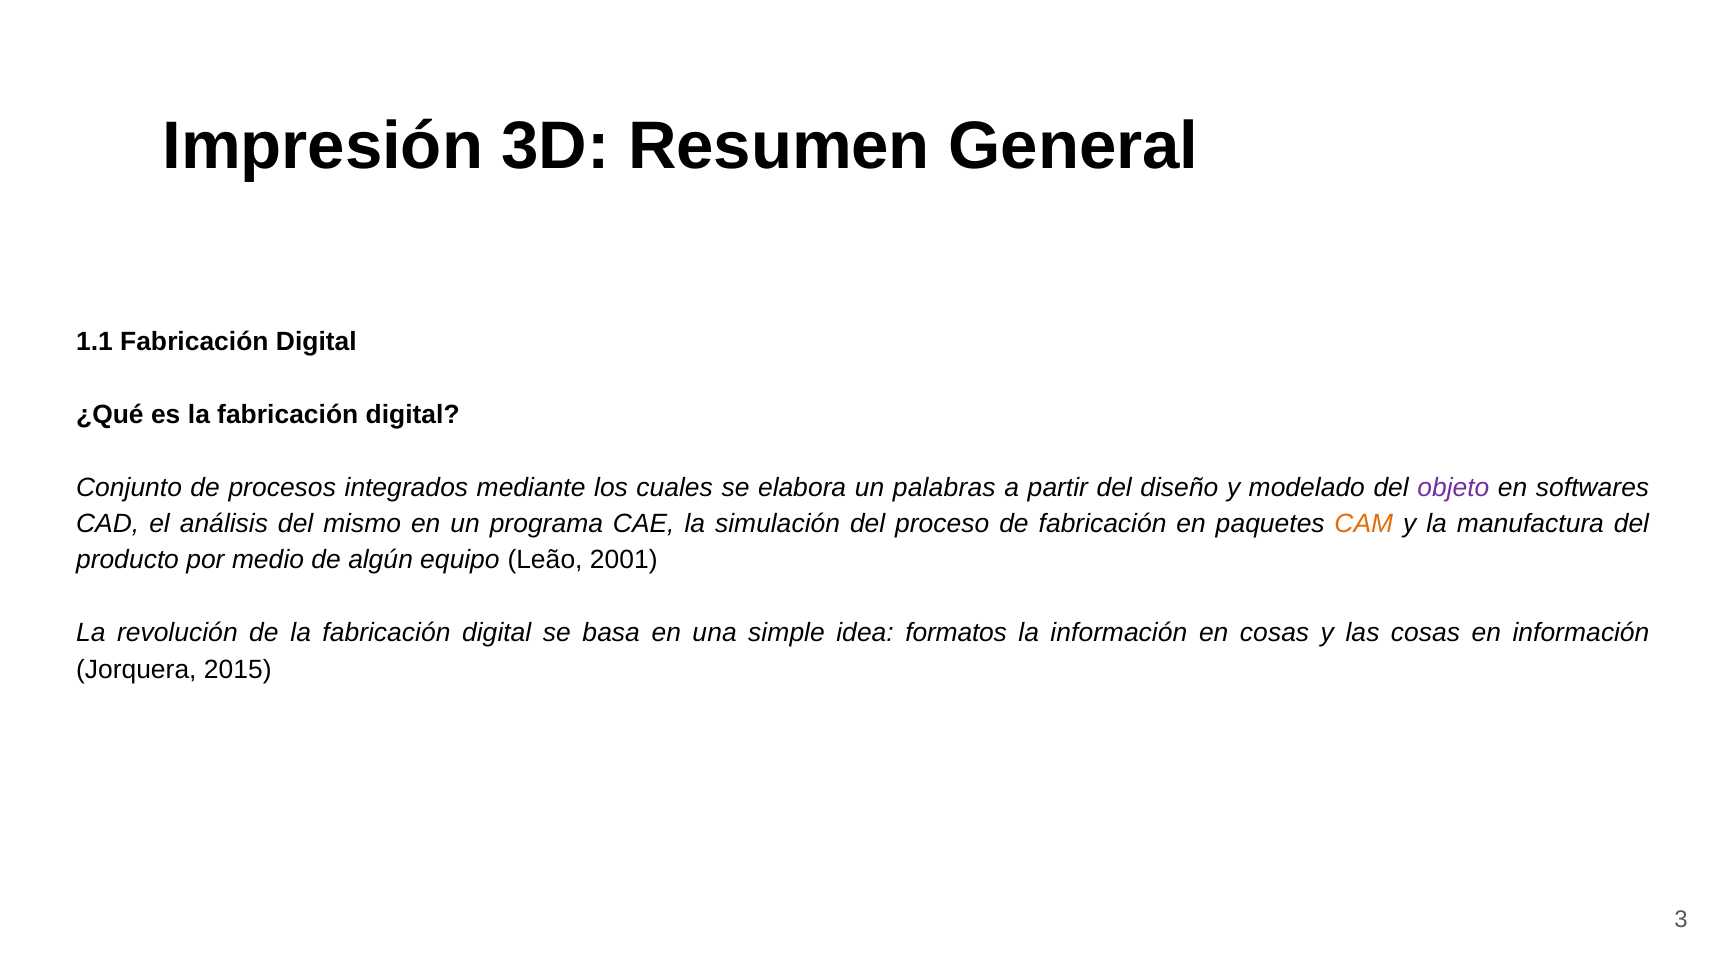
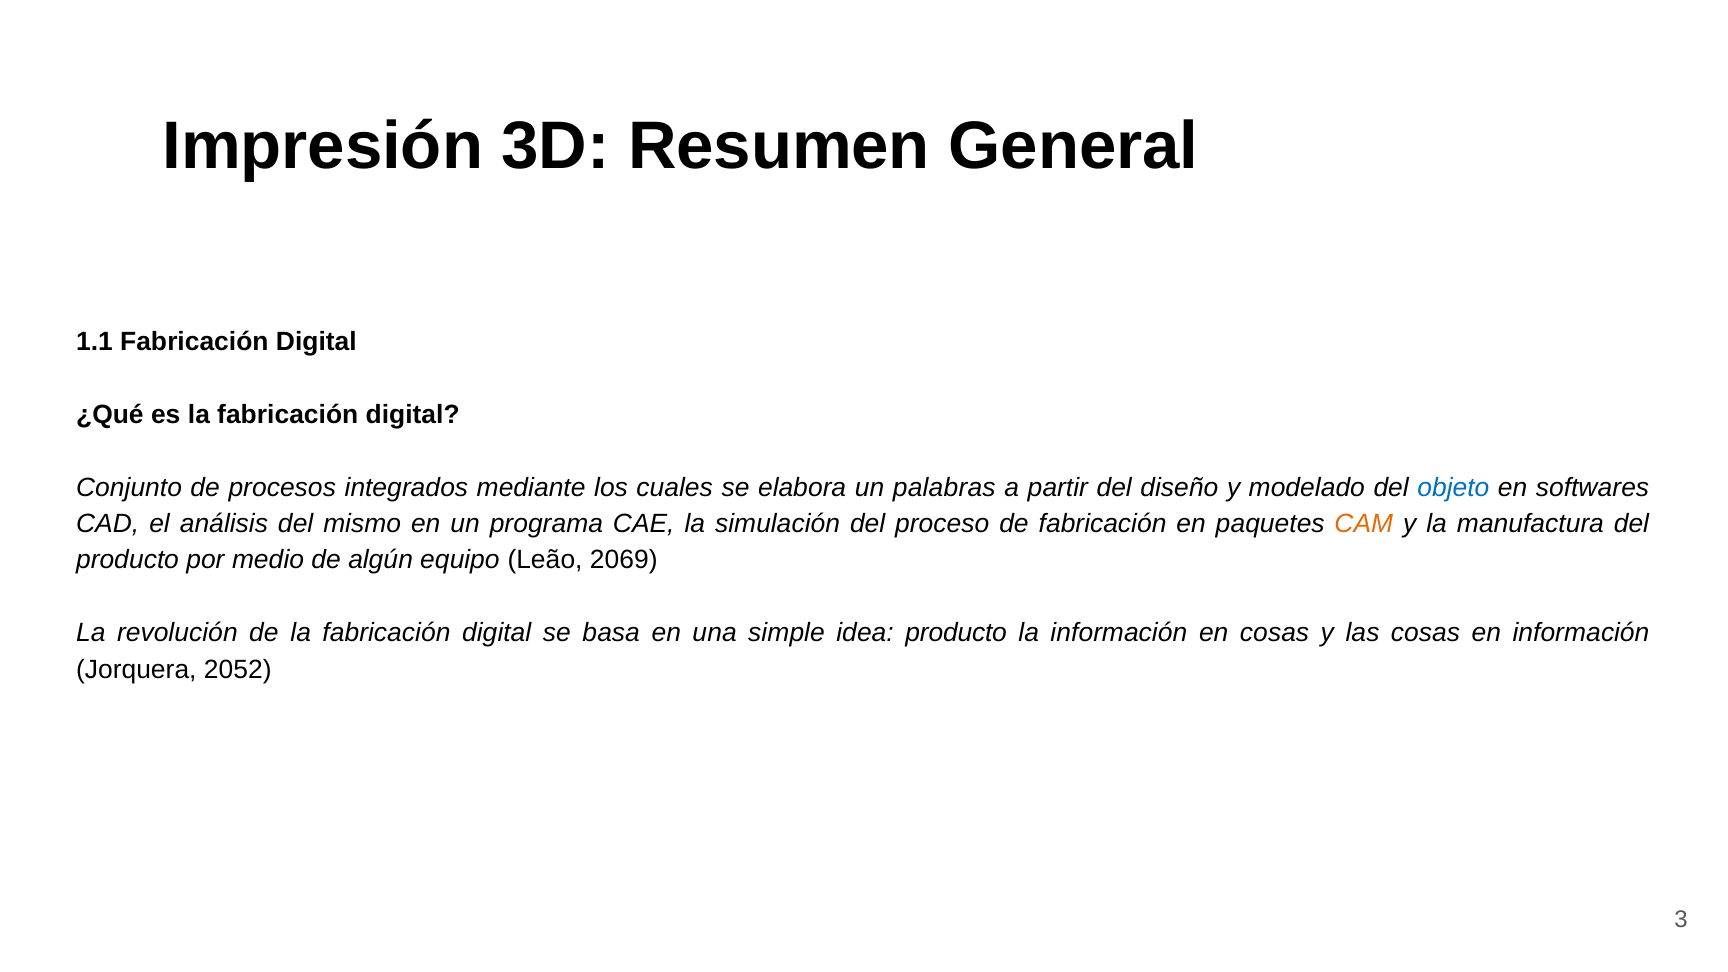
objeto colour: purple -> blue (1453, 488)
2001: 2001 -> 2069 (624, 560)
idea formatos: formatos -> producto (956, 633)
2015: 2015 -> 2052 (238, 669)
